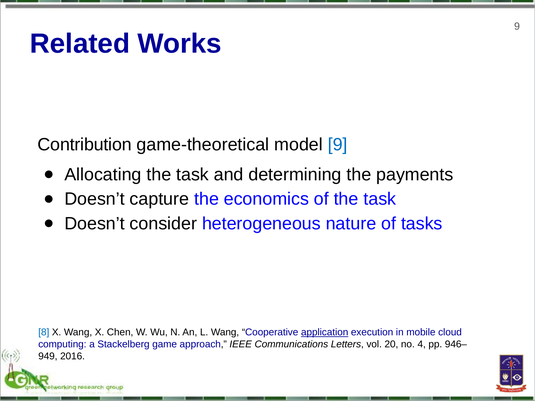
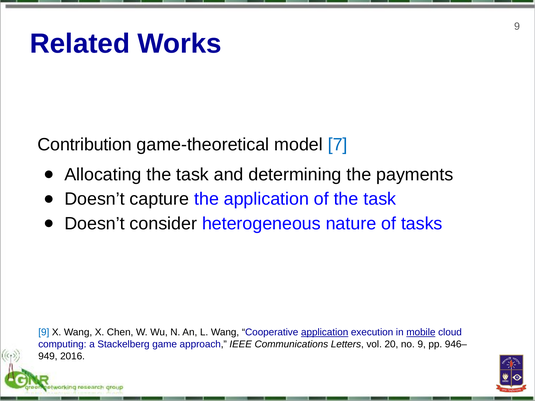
model 9: 9 -> 7 (338, 145)
the economics: economics -> application (266, 199)
8: 8 -> 9 (44, 333)
mobile underline: none -> present (421, 333)
no 4: 4 -> 9 (422, 344)
